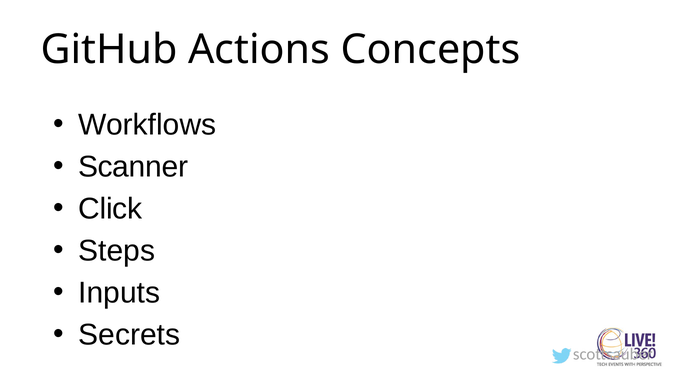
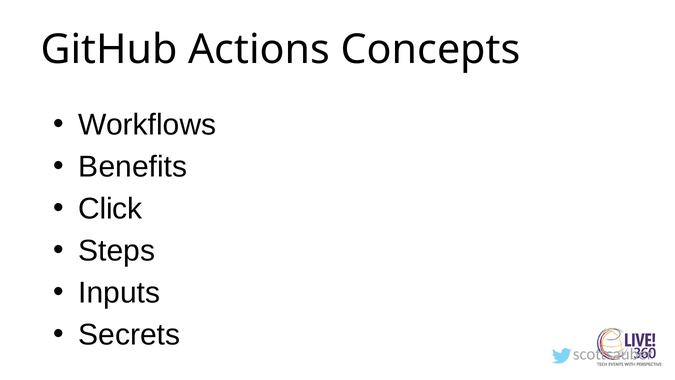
Scanner: Scanner -> Benefits (133, 167)
